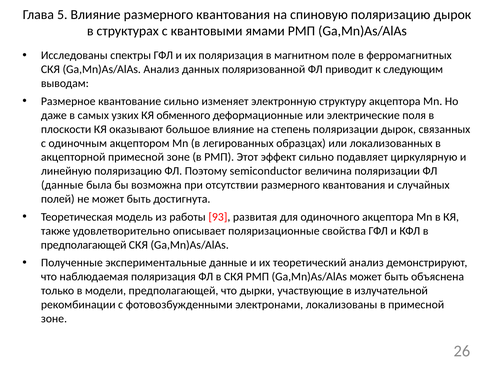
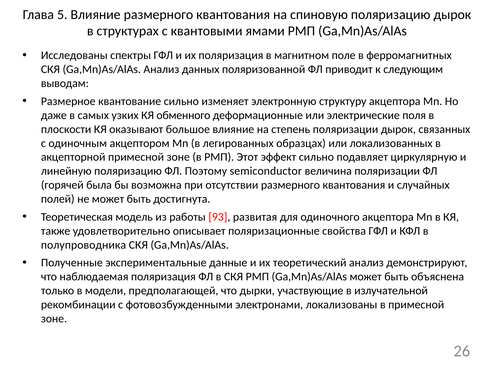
данные: данные -> горячей (62, 185)
предполагающей: предполагающей -> полупроводника (83, 245)
